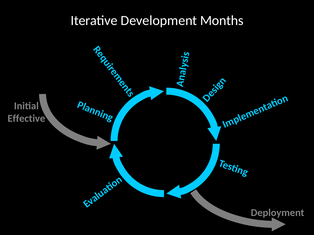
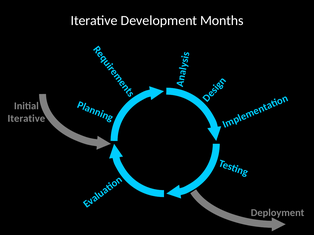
Effective: Effective -> Iterative (26, 119)
